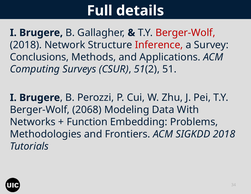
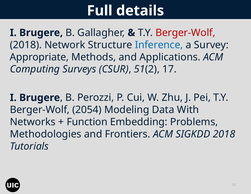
Inference colour: red -> blue (159, 45)
Conclusions: Conclusions -> Appropriate (39, 57)
51: 51 -> 17 (170, 69)
2068: 2068 -> 2054 (87, 110)
